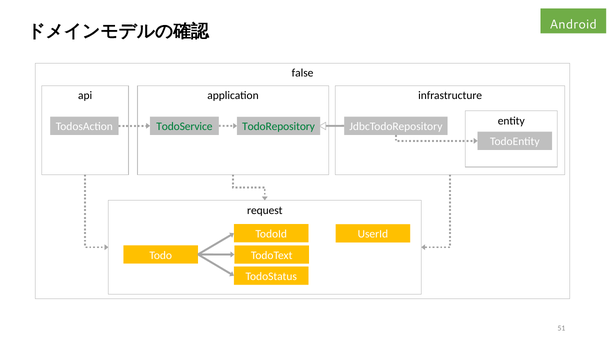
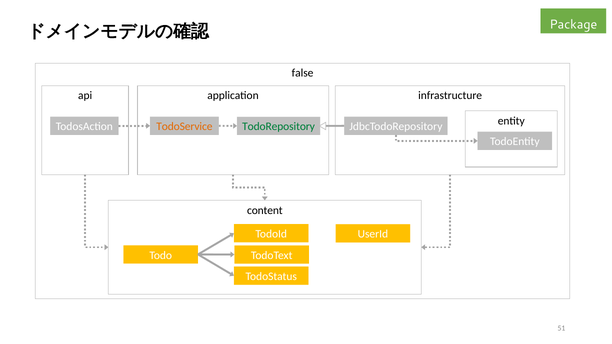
Android: Android -> Package (573, 24)
TodoService colour: green -> orange (184, 127)
request: request -> content (265, 210)
